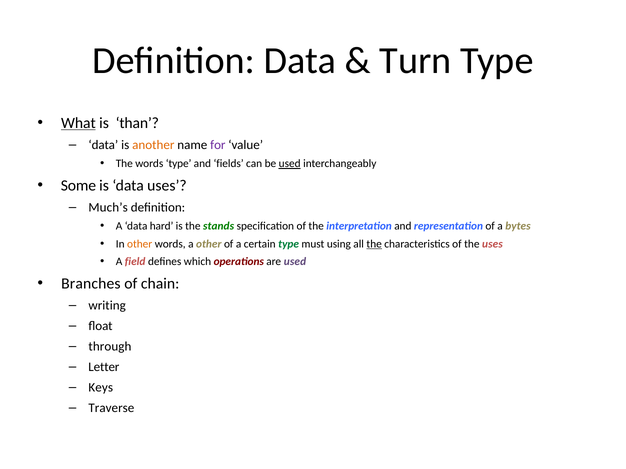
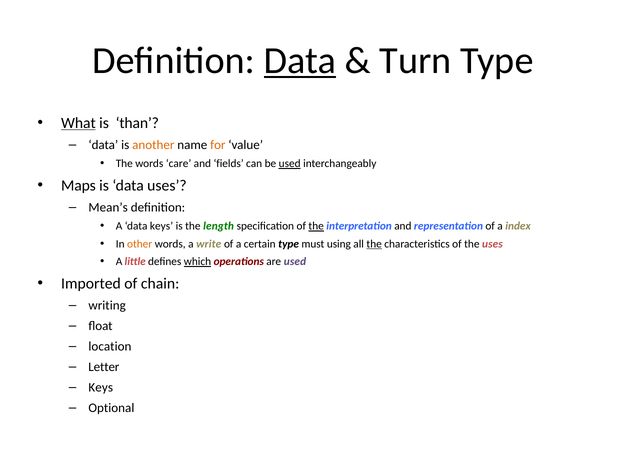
Data underline: none -> present (300, 61)
for colour: purple -> orange (218, 145)
words type: type -> care (179, 164)
Some: Some -> Maps (78, 186)
Much’s: Much’s -> Mean’s (108, 208)
data hard: hard -> keys (162, 226)
stands: stands -> length (219, 226)
the underline: none -> present (316, 226)
bytes: bytes -> index (518, 226)
a other: other -> write (209, 244)
type colour: green -> black (289, 244)
field: field -> little (135, 262)
which underline: none -> present (197, 262)
Branches: Branches -> Imported (91, 284)
through: through -> location (110, 347)
Traverse: Traverse -> Optional (111, 408)
